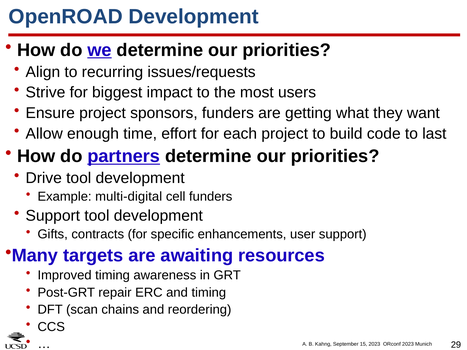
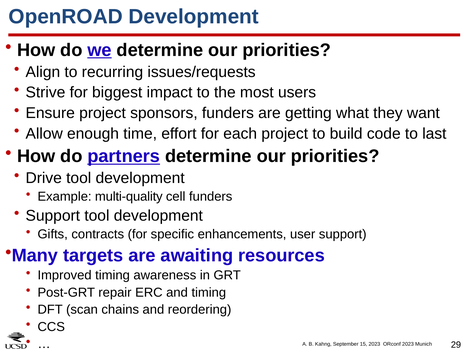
multi-digital: multi-digital -> multi-quality (129, 197)
